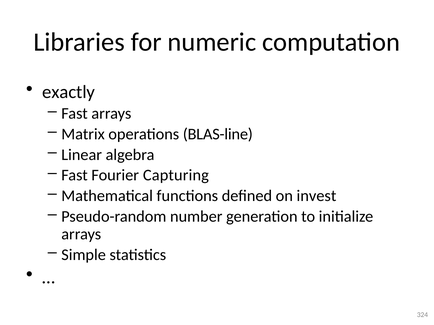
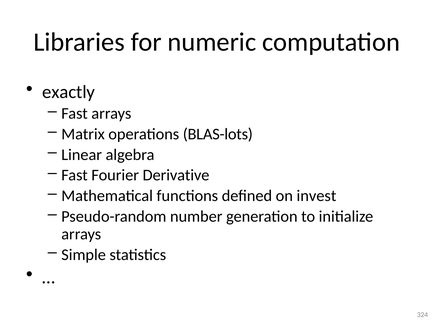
BLAS-line: BLAS-line -> BLAS-lots (218, 134)
Capturing: Capturing -> Derivative (176, 176)
